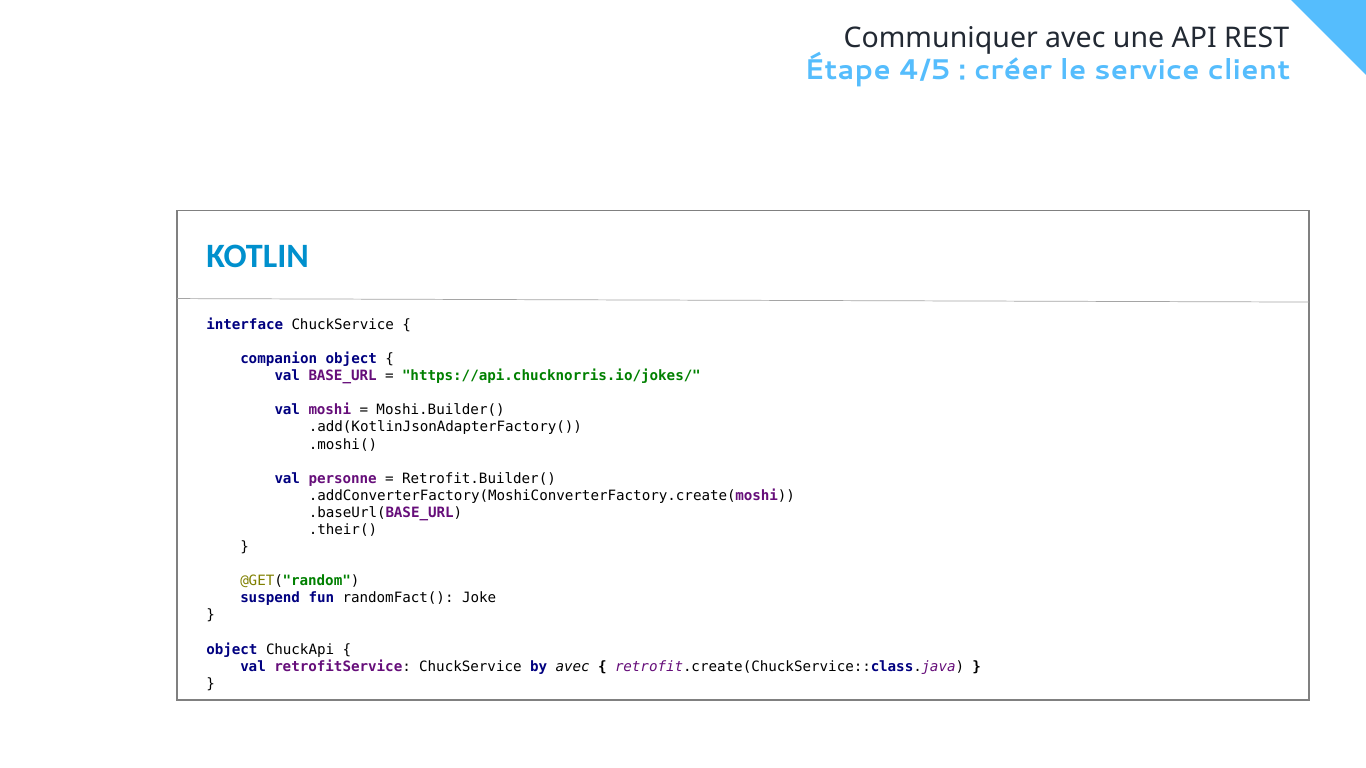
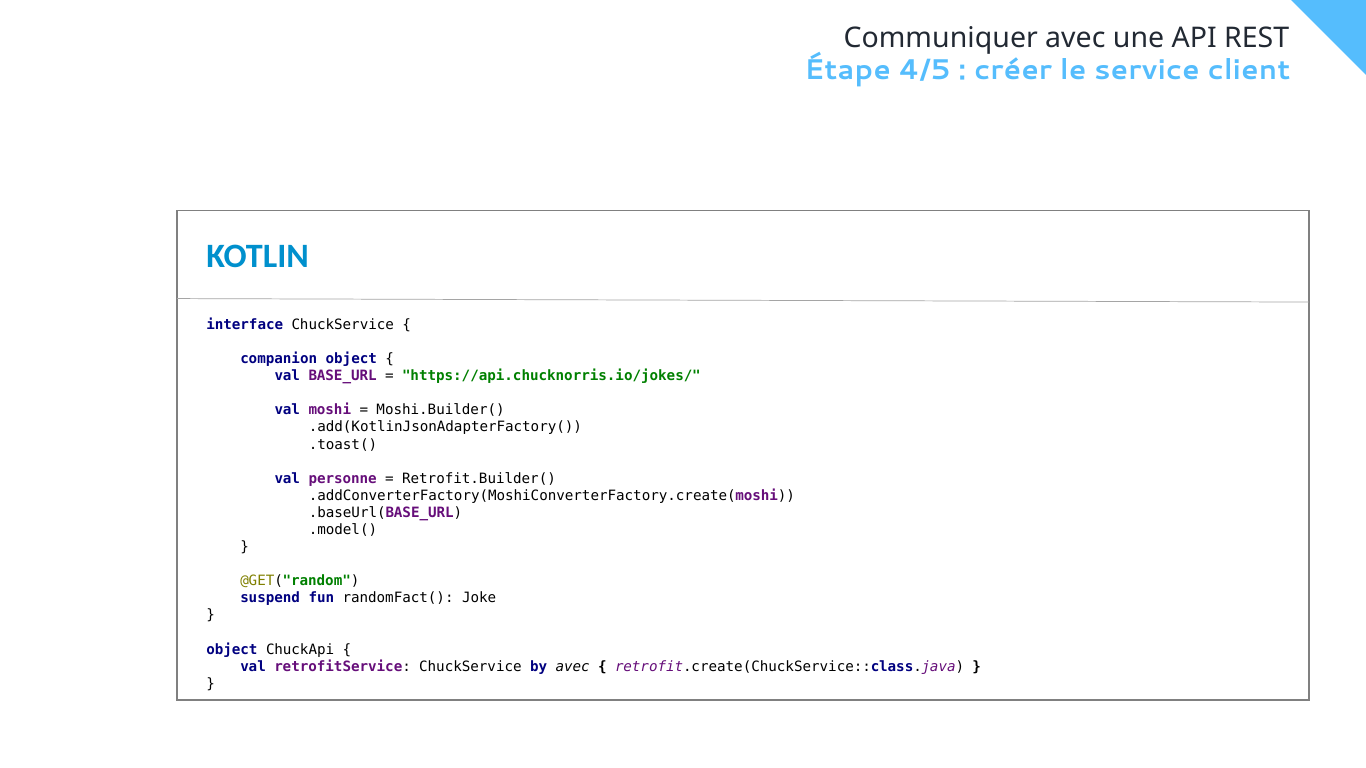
.moshi(: .moshi( -> .toast( (343, 445)
.their(: .their( -> .model( (343, 530)
